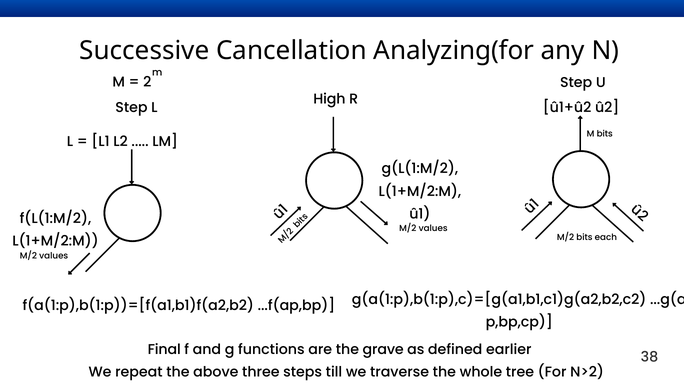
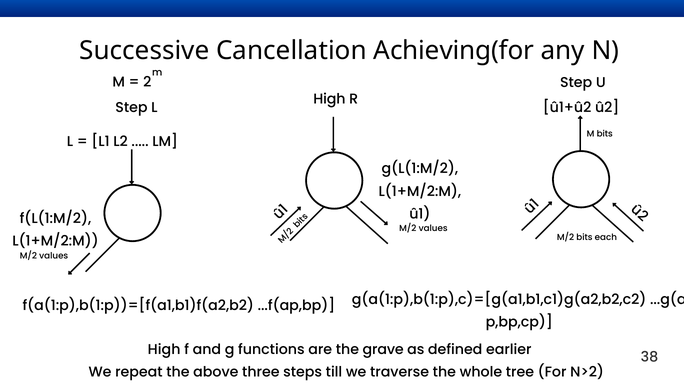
Analyzing(for: Analyzing(for -> Achieving(for (454, 51)
Final: Final -> High (164, 349)
